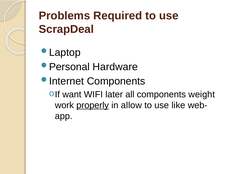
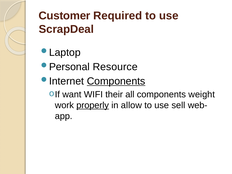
Problems: Problems -> Customer (64, 16)
Hardware: Hardware -> Resource (115, 67)
Components underline: none -> present (116, 81)
later: later -> their (114, 94)
like: like -> sell (178, 105)
